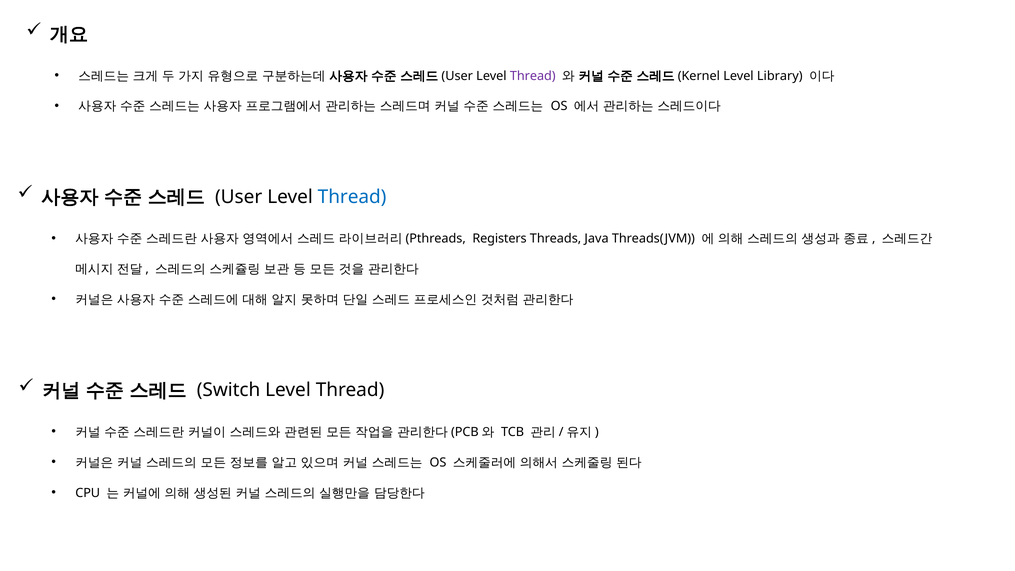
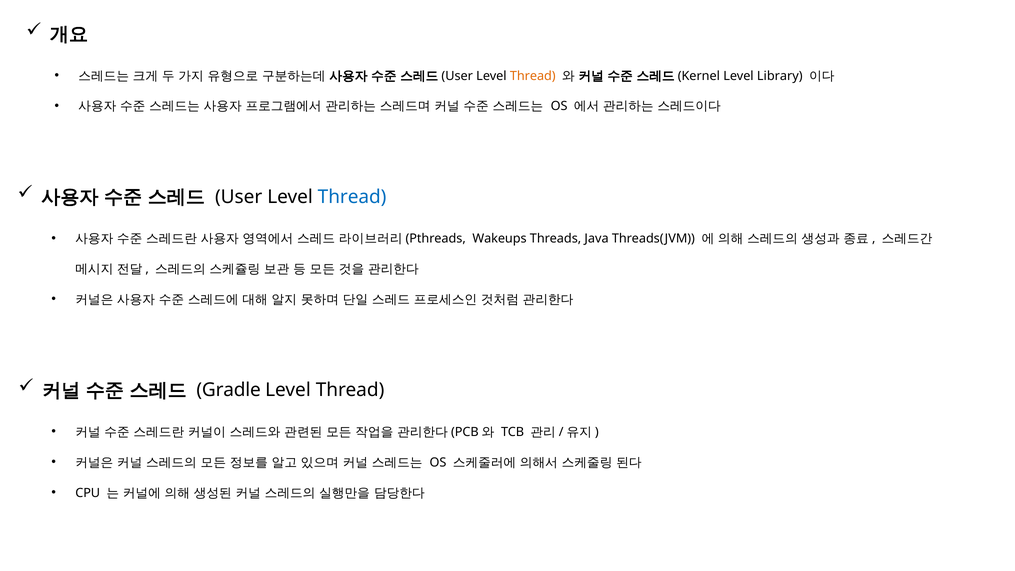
Thread colour: purple -> orange (533, 76)
Registers: Registers -> Wakeups (499, 238)
Switch: Switch -> Gradle (229, 390)
